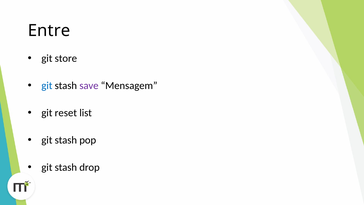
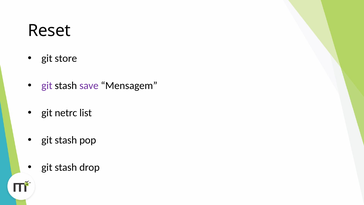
Entre: Entre -> Reset (49, 31)
git colour: blue -> purple (47, 85)
reset: reset -> netrc (66, 113)
